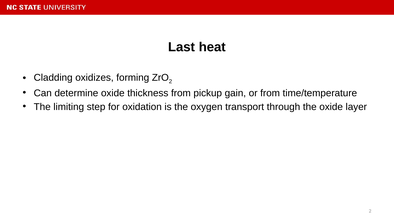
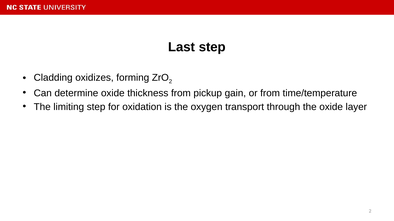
Last heat: heat -> step (212, 47)
